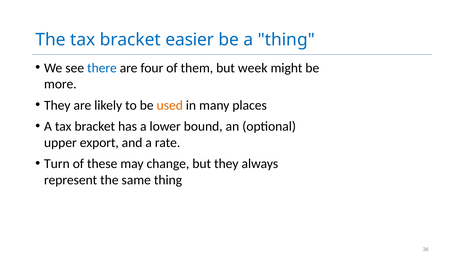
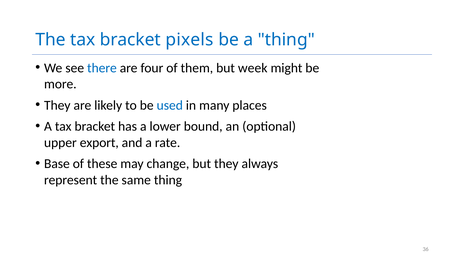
easier: easier -> pixels (190, 40)
used colour: orange -> blue (170, 105)
Turn: Turn -> Base (57, 164)
